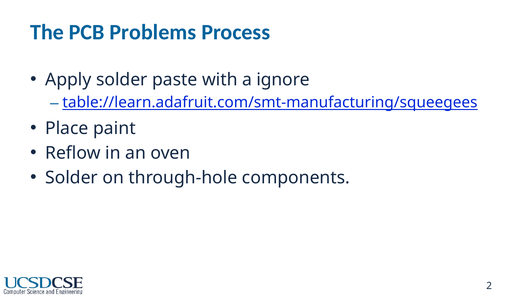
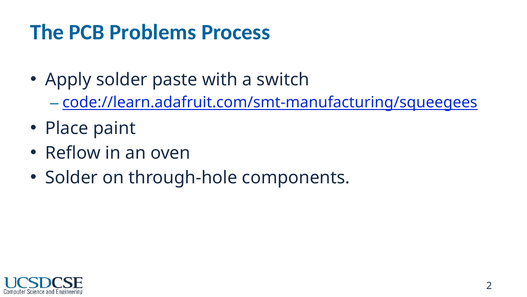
ignore: ignore -> switch (283, 80)
table://learn.adafruit.com/smt-manufacturing/squeegees: table://learn.adafruit.com/smt-manufacturing/squeegees -> code://learn.adafruit.com/smt-manufacturing/squeegees (270, 102)
